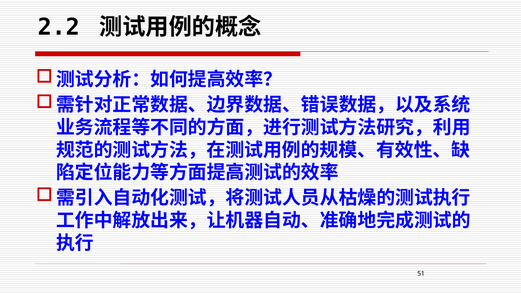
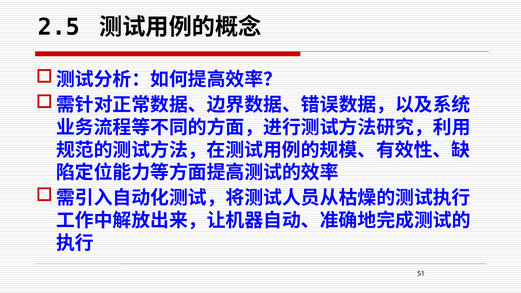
2.2: 2.2 -> 2.5 (59, 27)
